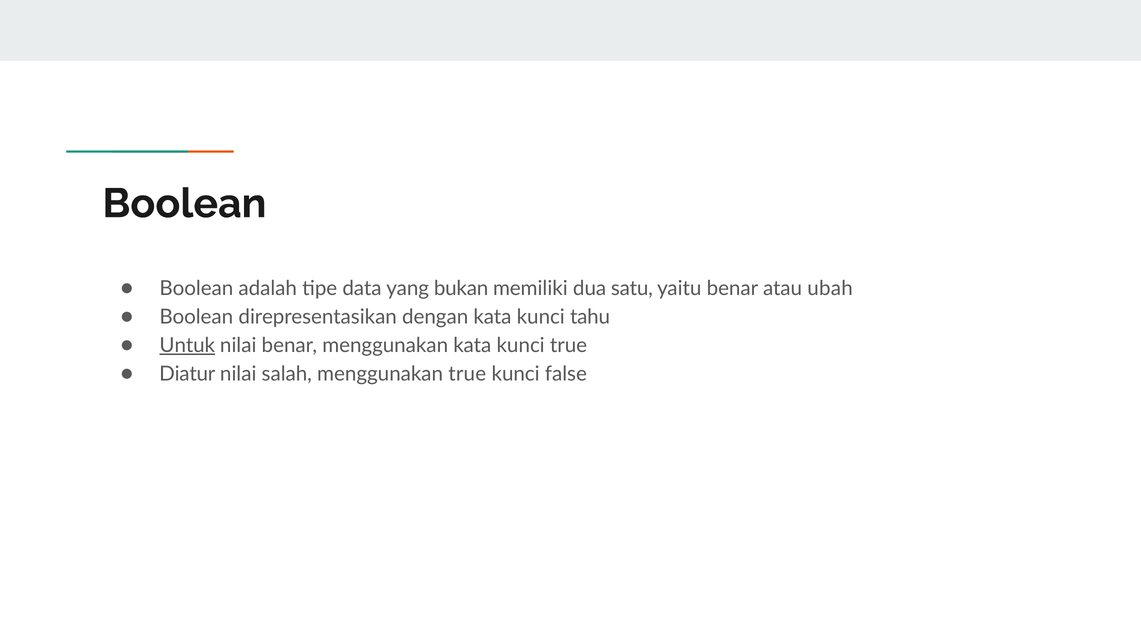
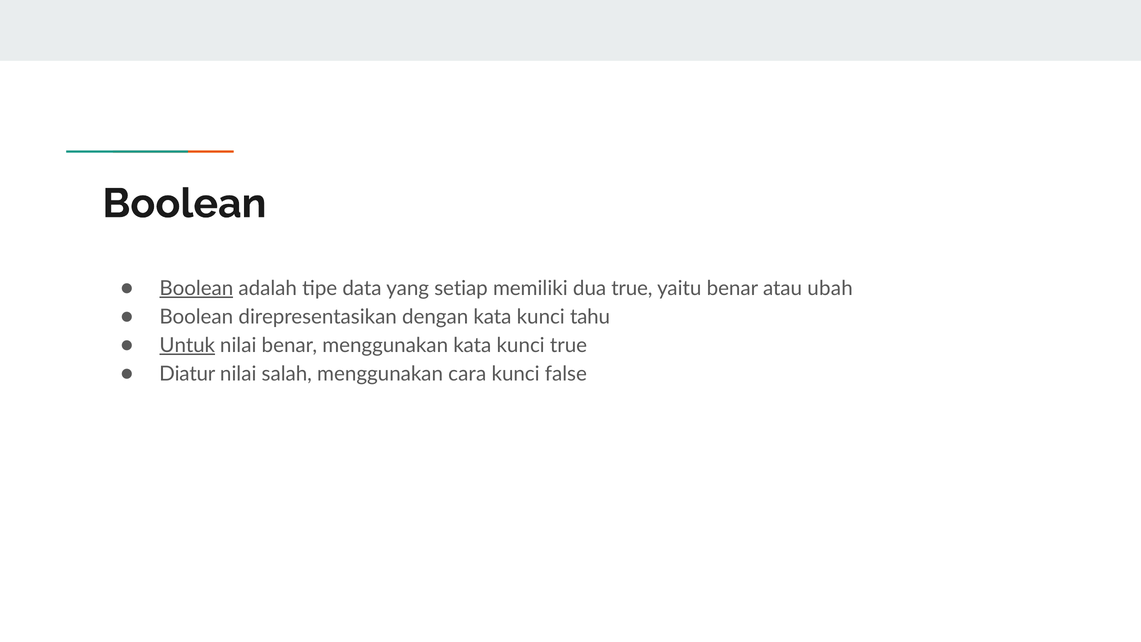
Boolean underline: none -> present (196, 288)
bukan: bukan -> setiap (461, 288)
dua satu: satu -> true (632, 288)
menggunakan true: true -> cara (467, 374)
